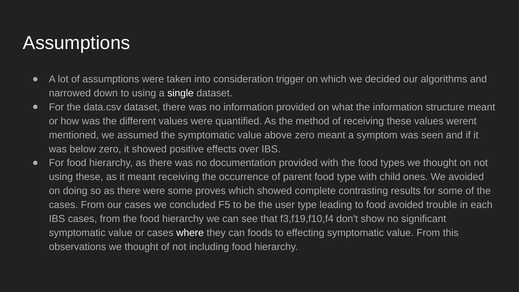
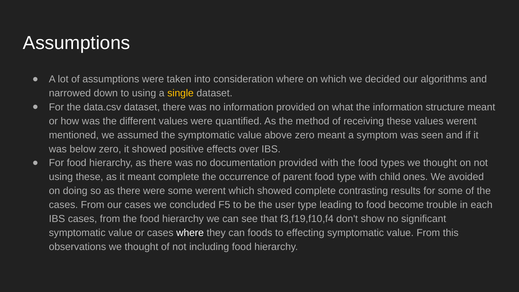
consideration trigger: trigger -> where (290, 79)
single colour: white -> yellow (181, 93)
meant receiving: receiving -> complete (179, 177)
some proves: proves -> werent (211, 191)
food avoided: avoided -> become (406, 205)
